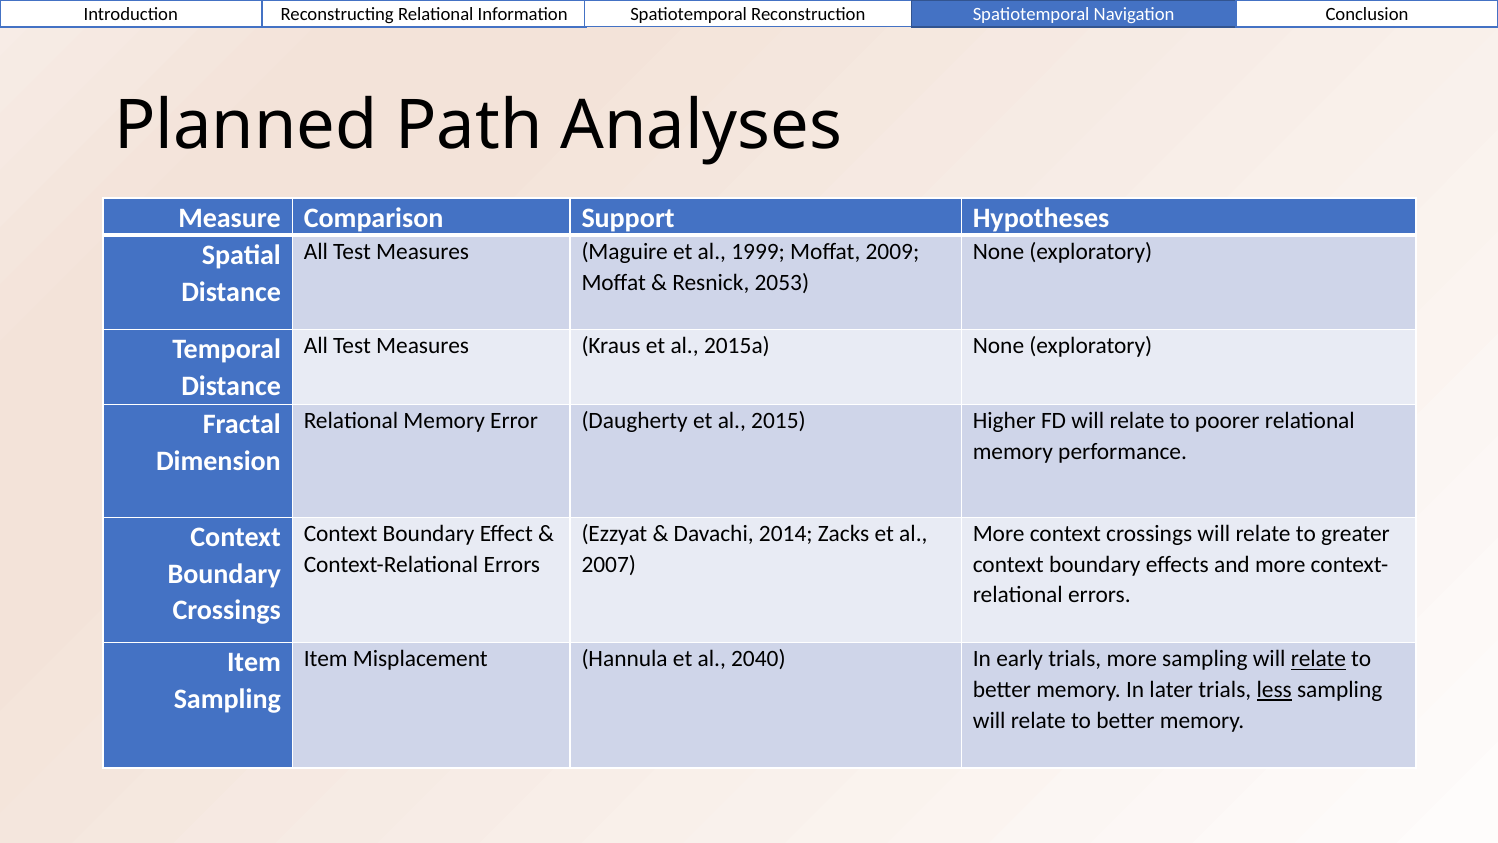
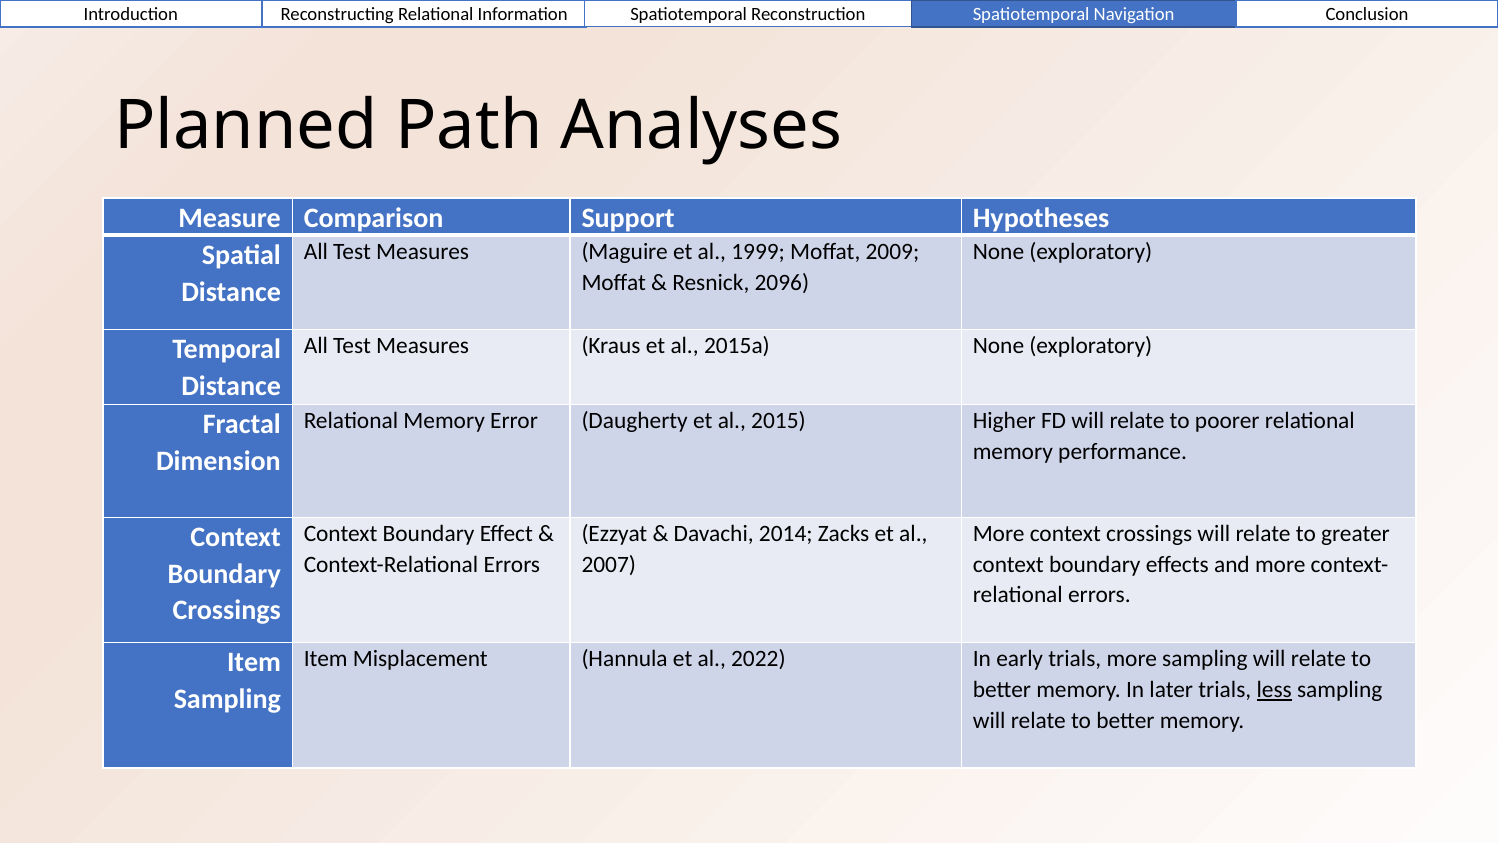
2053: 2053 -> 2096 (782, 283)
2040: 2040 -> 2022 (758, 659)
relate underline: present -> none (1318, 659)
